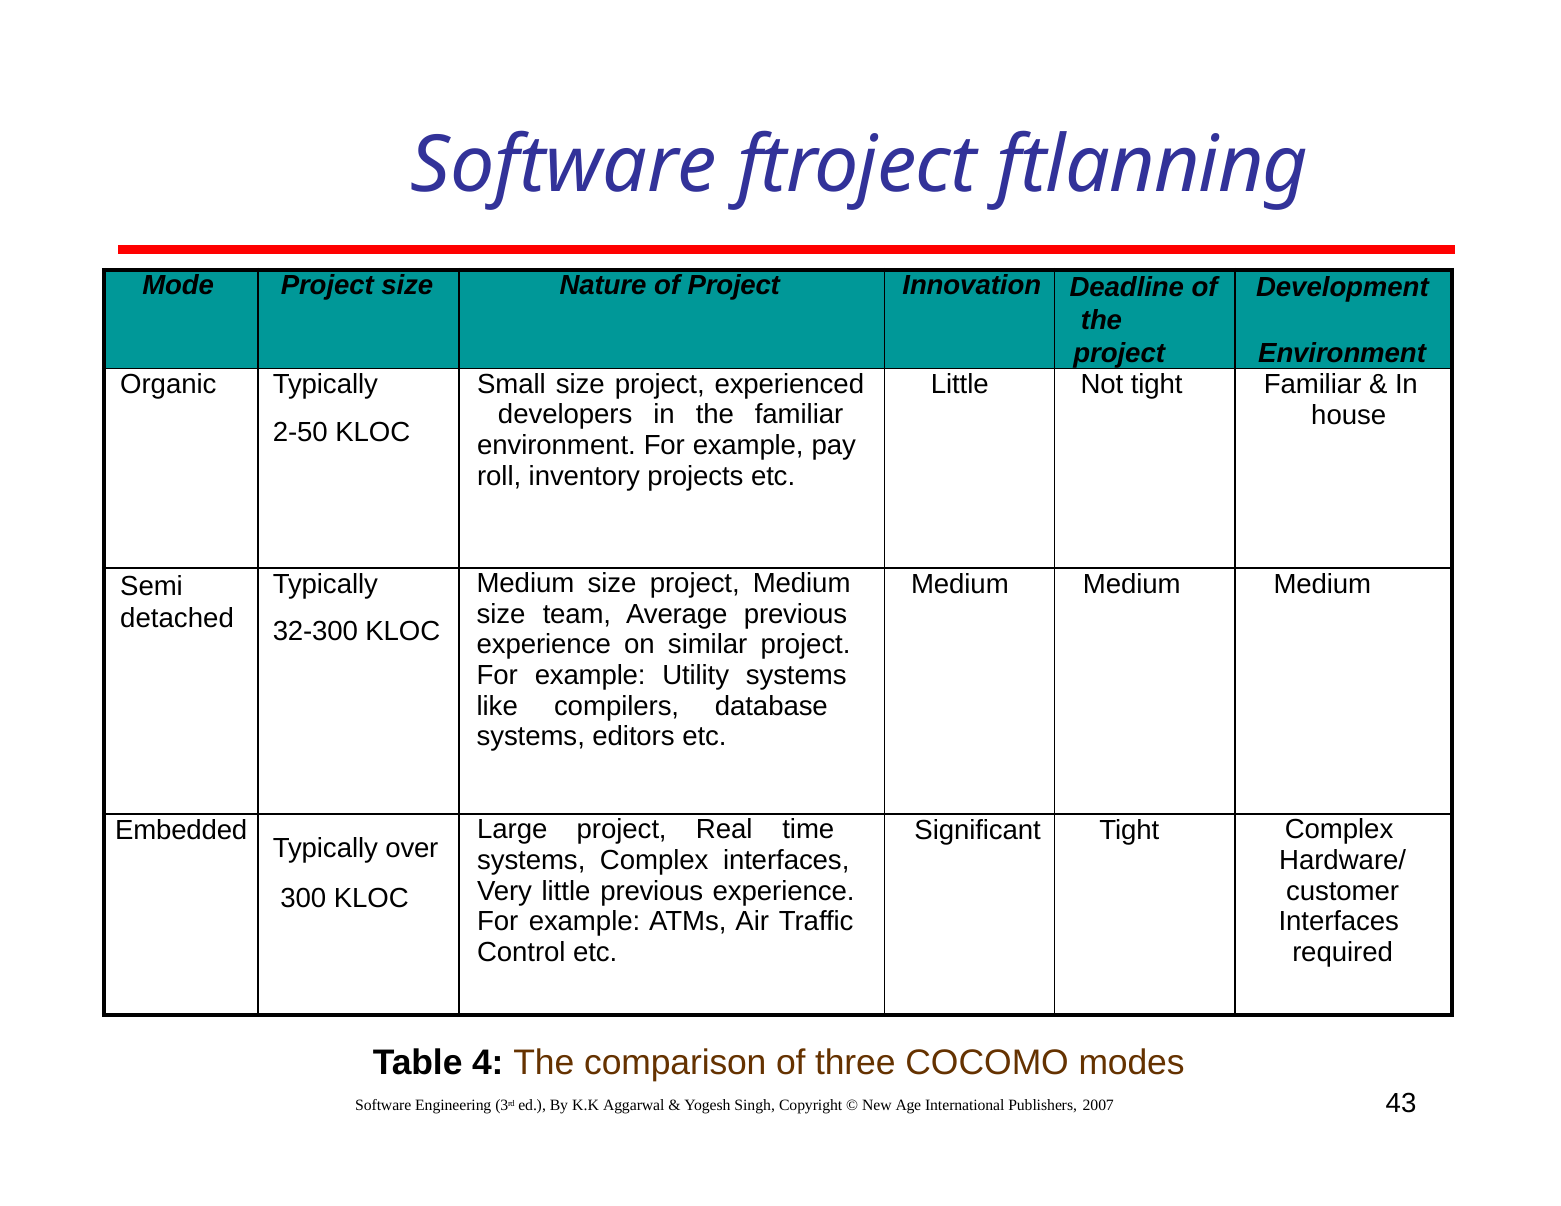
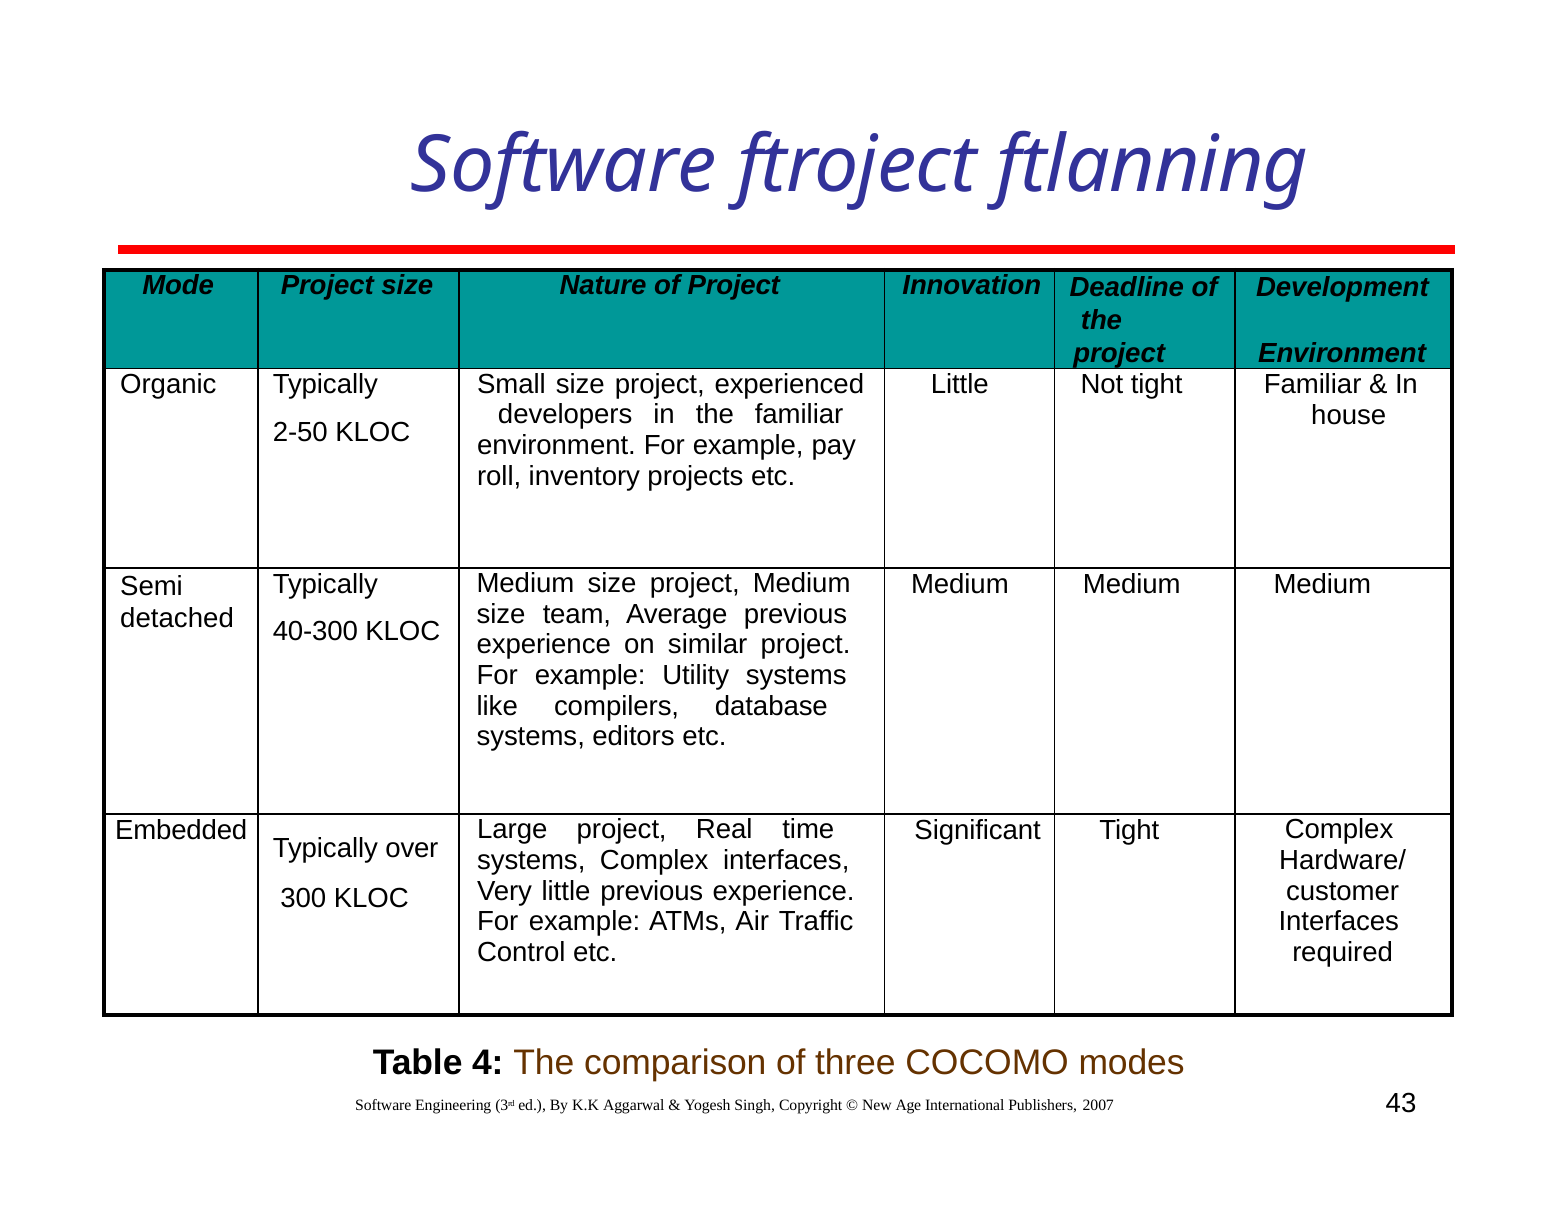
32-300: 32-300 -> 40-300 (315, 631)
